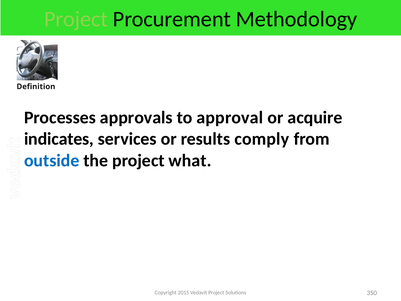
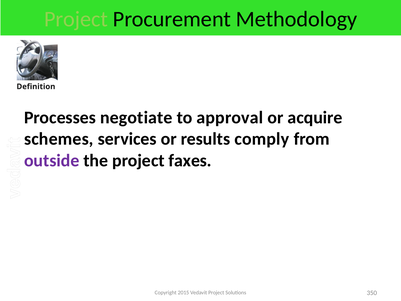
approvals: approvals -> negotiate (136, 118)
indicates: indicates -> schemes (59, 139)
outside colour: blue -> purple (52, 160)
what: what -> faxes (190, 160)
